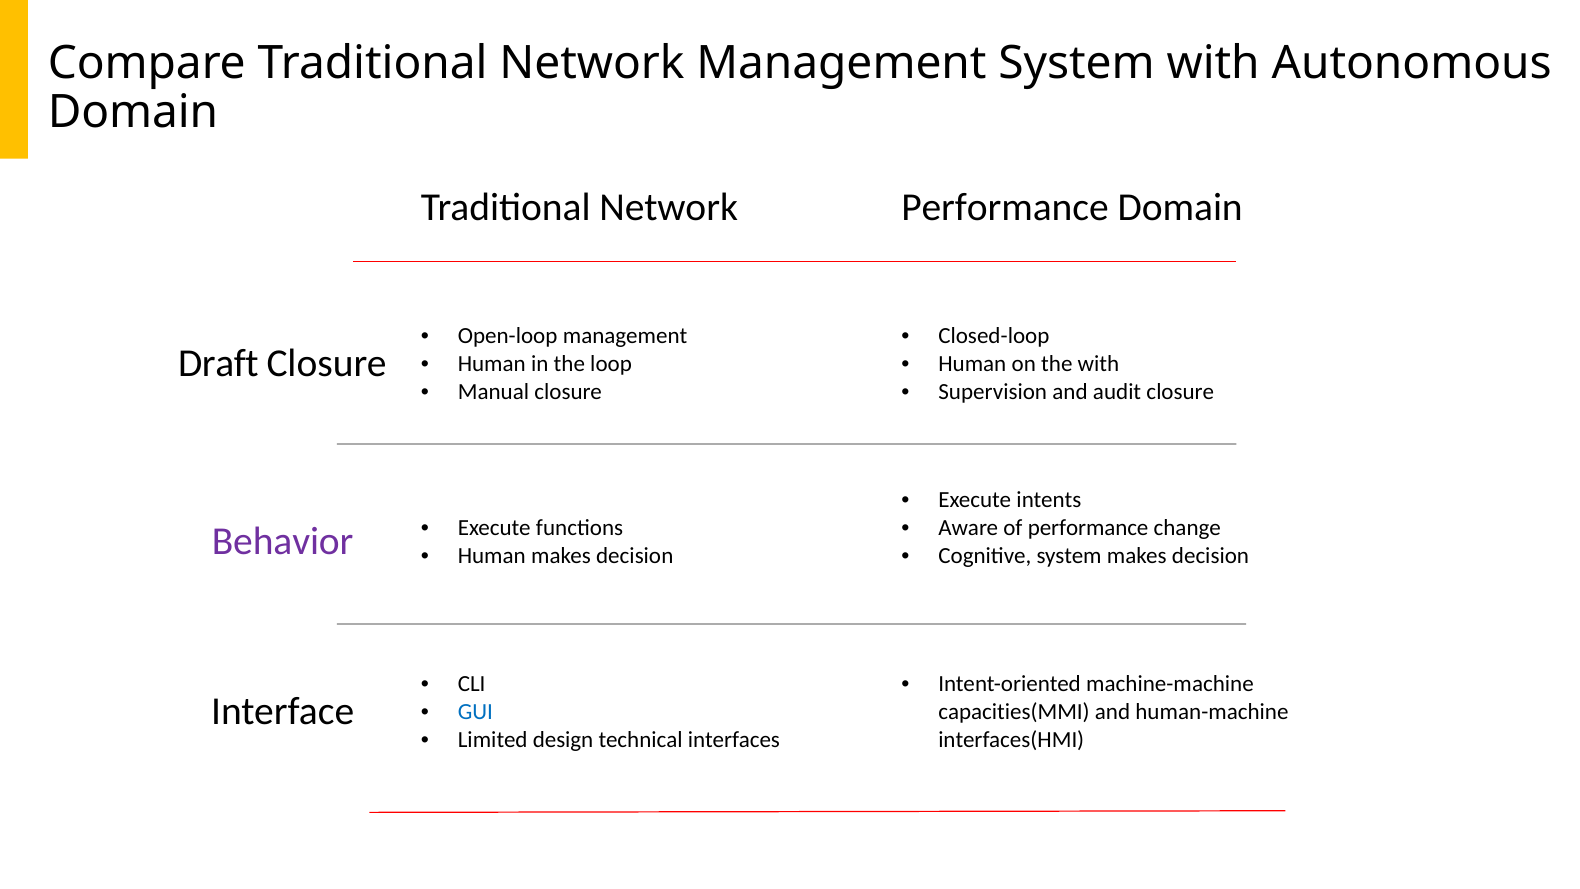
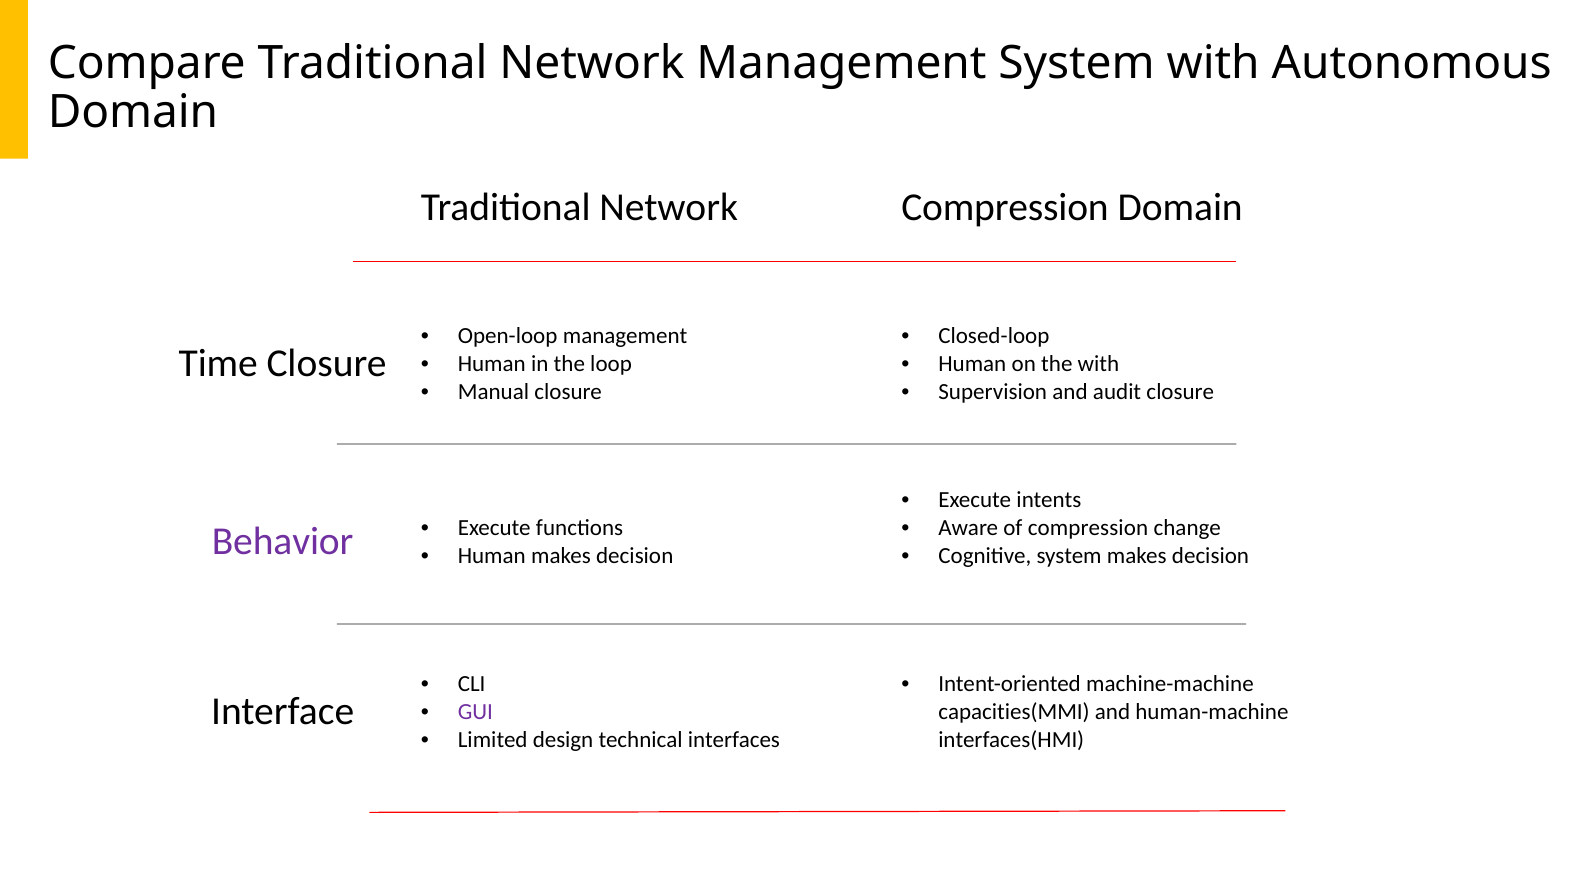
Network Performance: Performance -> Compression (1005, 208)
Draft: Draft -> Time (218, 363)
of performance: performance -> compression (1088, 527)
GUI colour: blue -> purple (475, 712)
